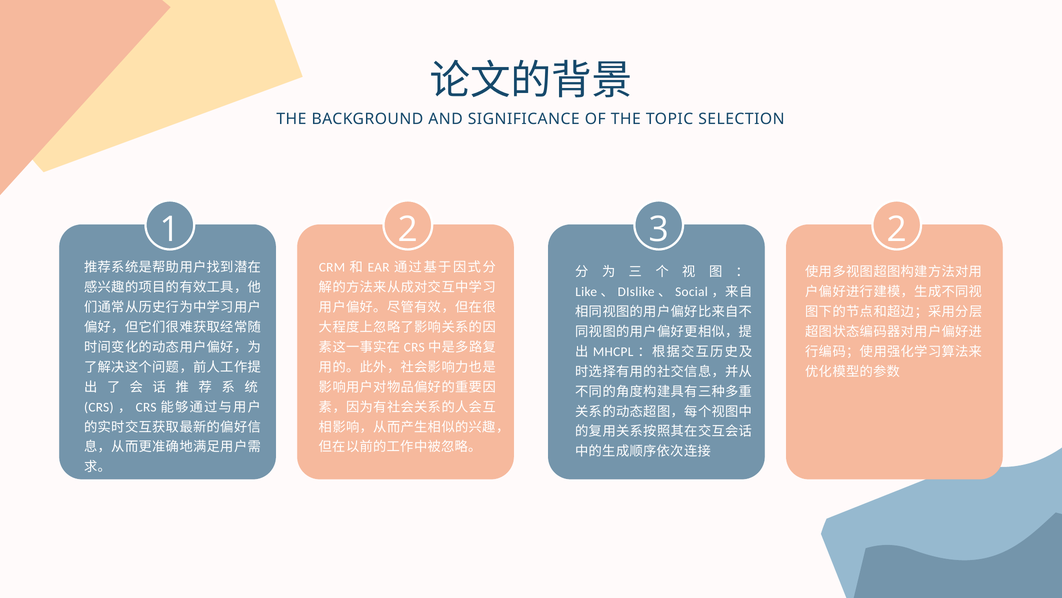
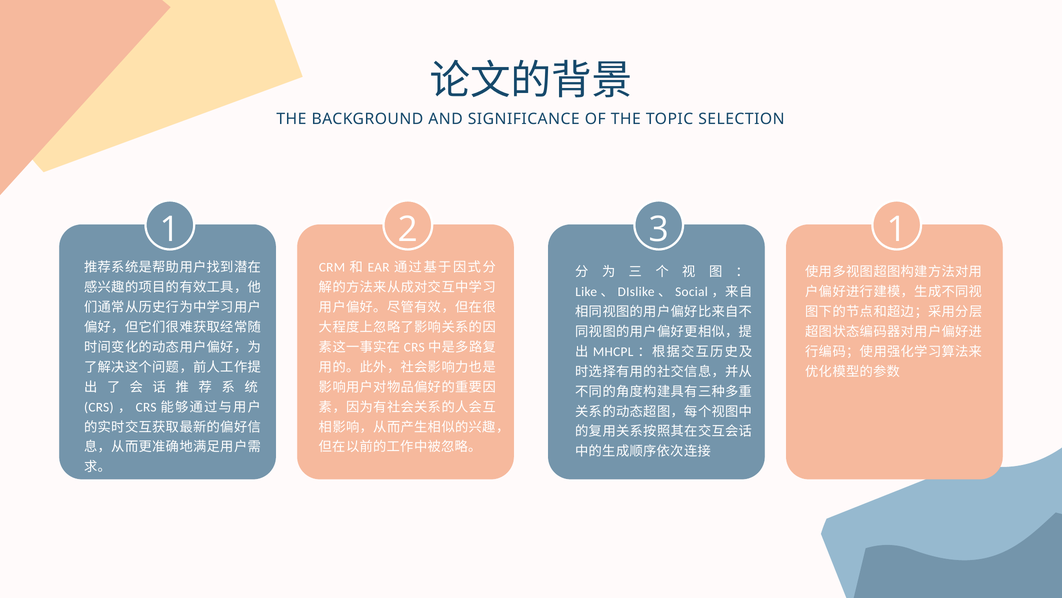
2 2: 2 -> 1 (897, 229)
